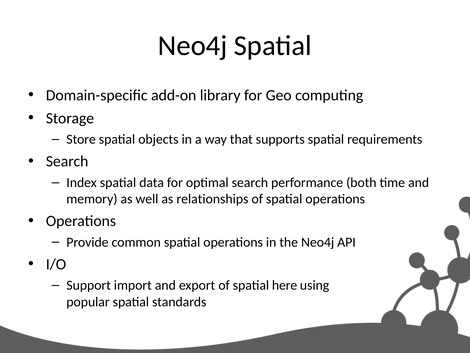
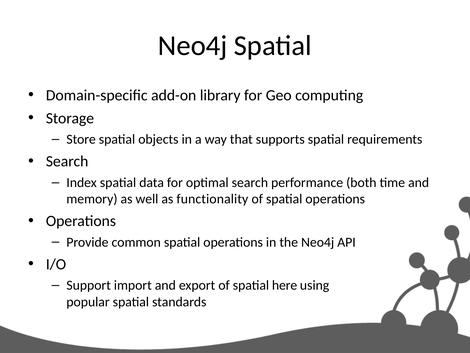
relationships: relationships -> functionality (212, 199)
